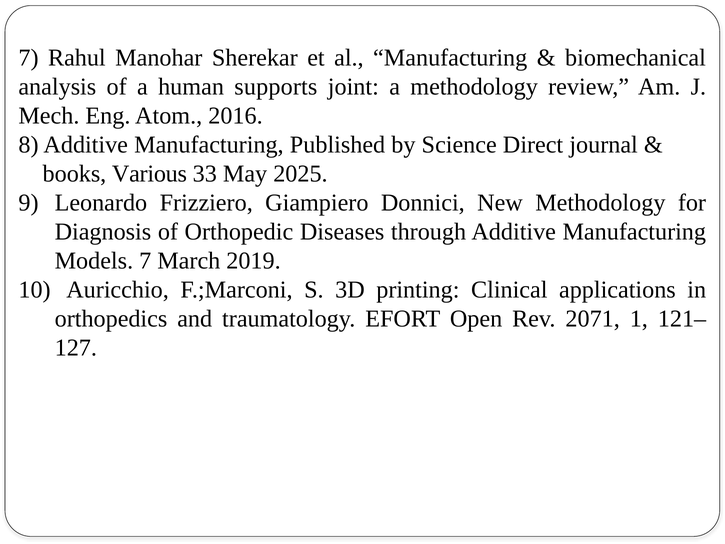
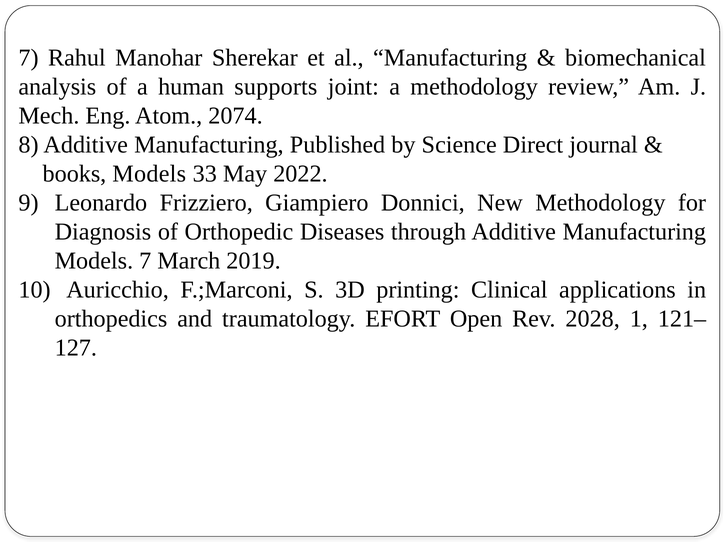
2016: 2016 -> 2074 (236, 116)
books Various: Various -> Models (149, 174)
2025: 2025 -> 2022 (300, 174)
2071: 2071 -> 2028 (593, 319)
